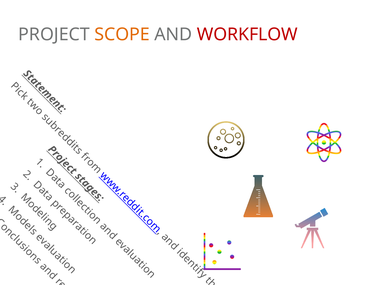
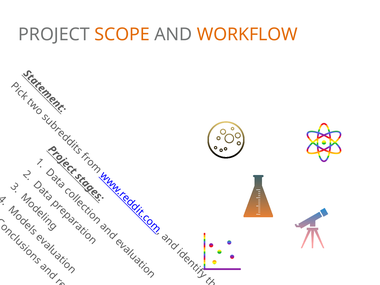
WORKFLOW colour: red -> orange (247, 35)
